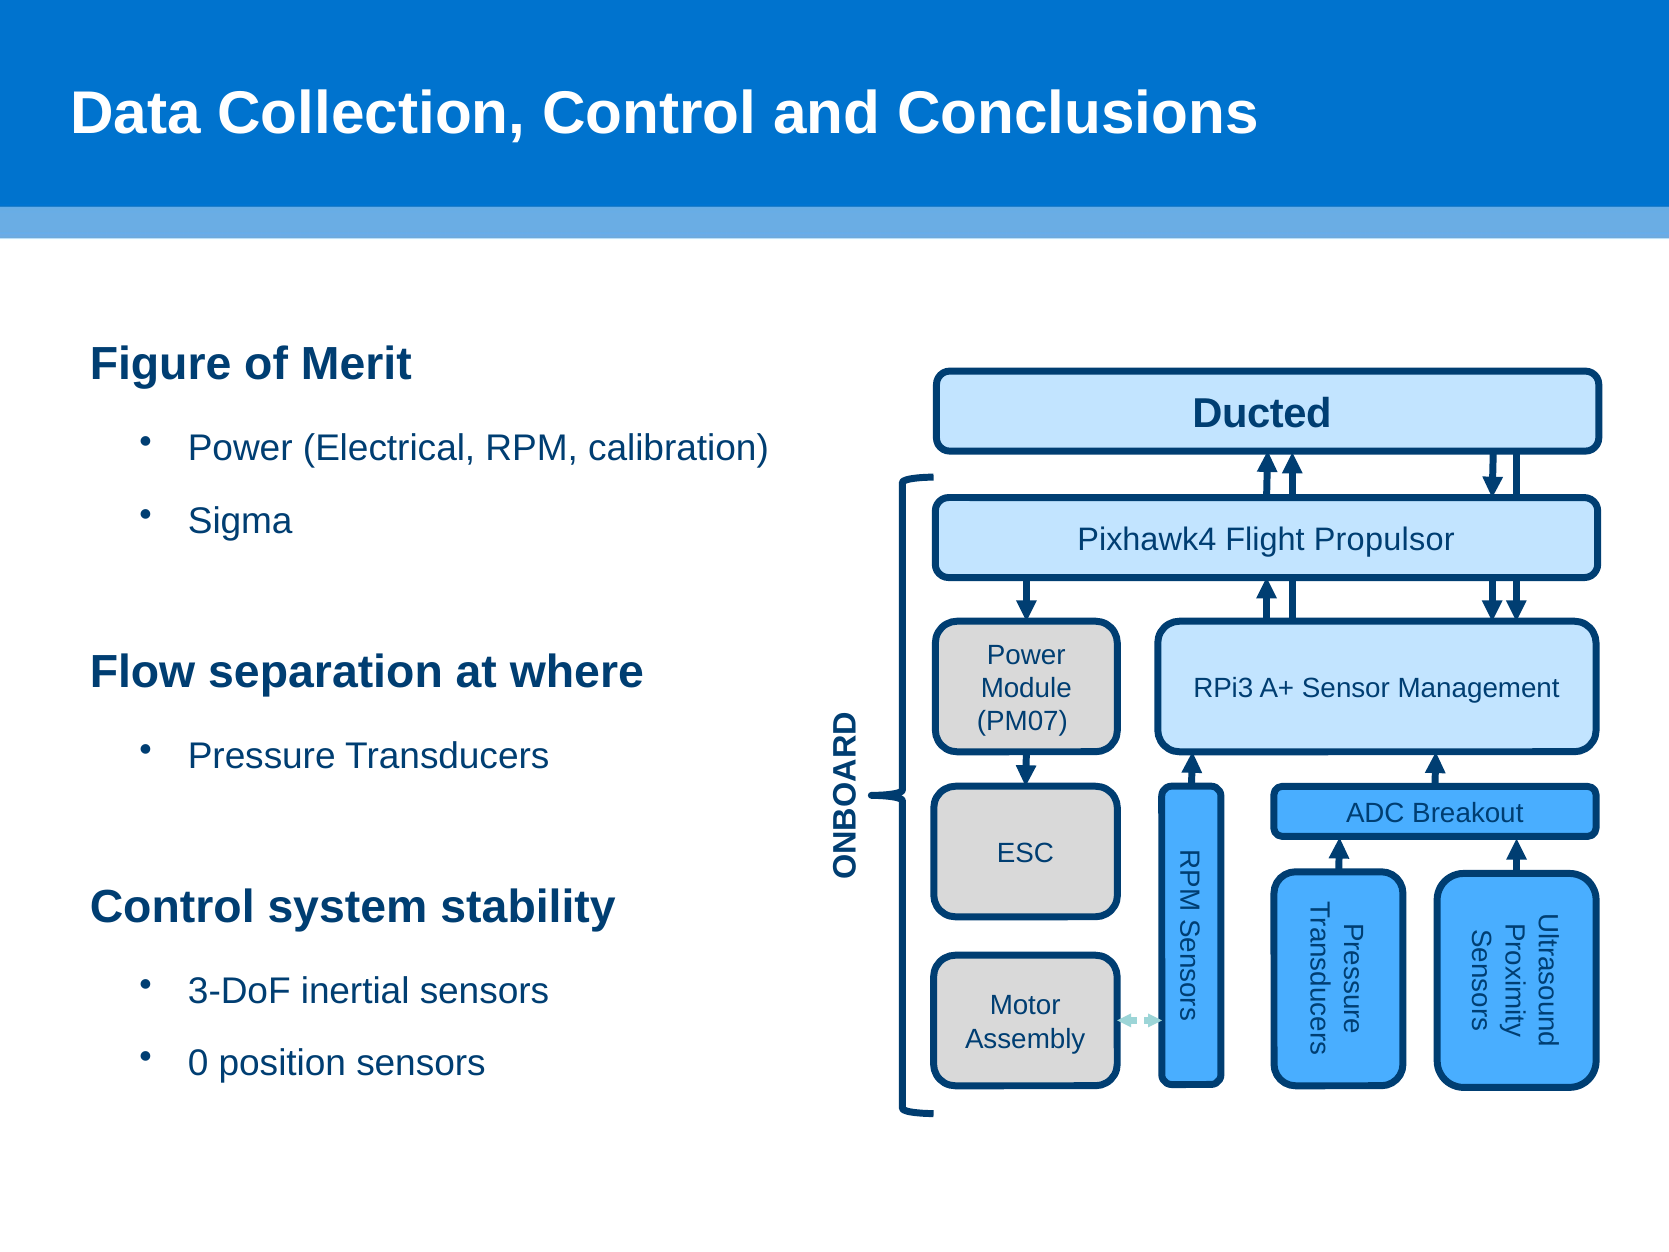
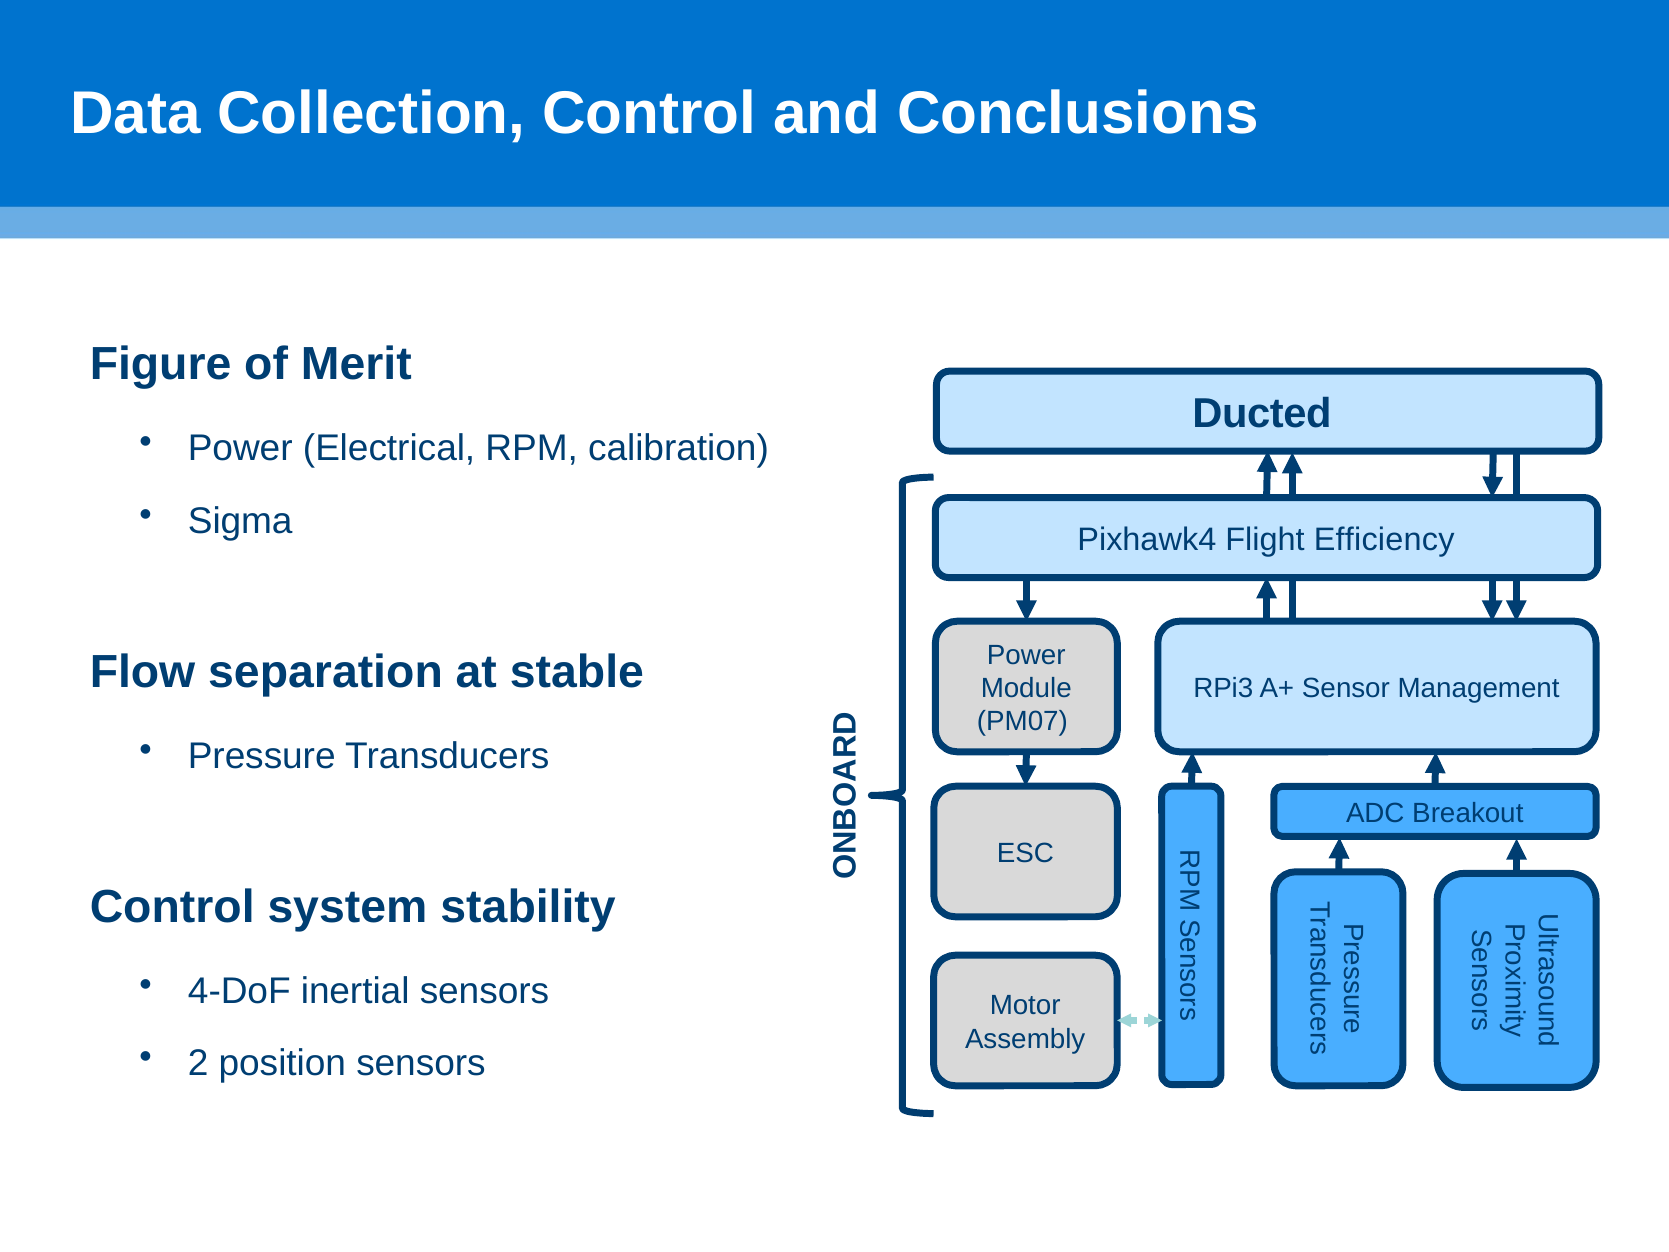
Propulsor: Propulsor -> Efficiency (1384, 540)
where: where -> stable (577, 672)
3-DoF: 3-DoF -> 4-DoF (239, 991)
0: 0 -> 2 (198, 1063)
